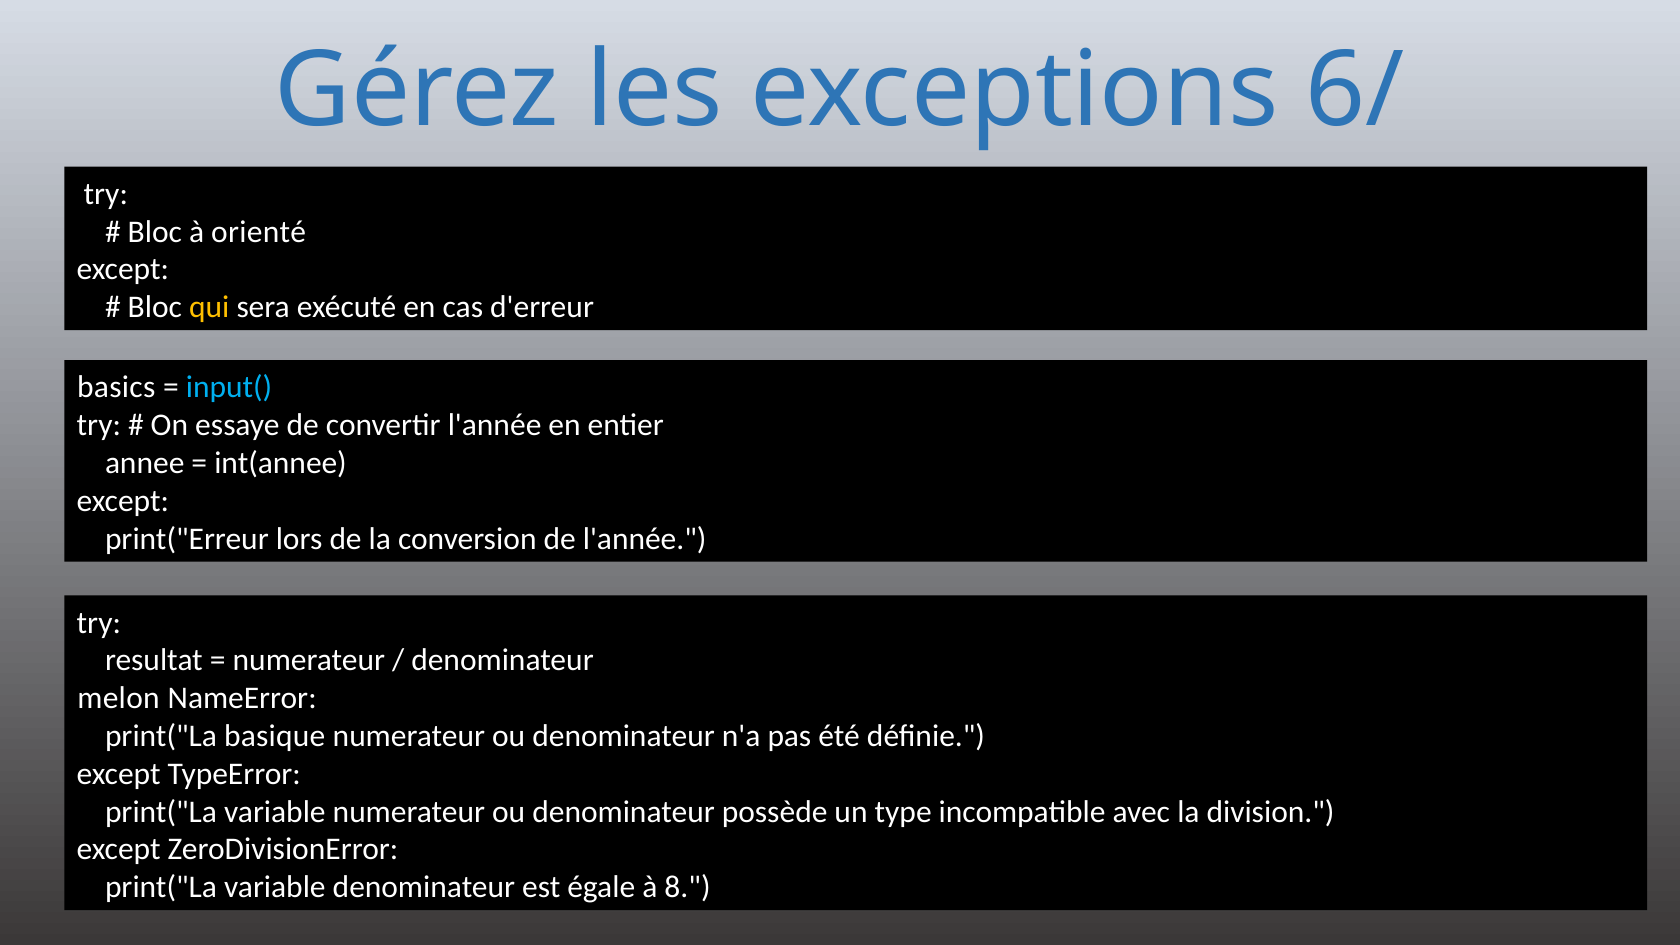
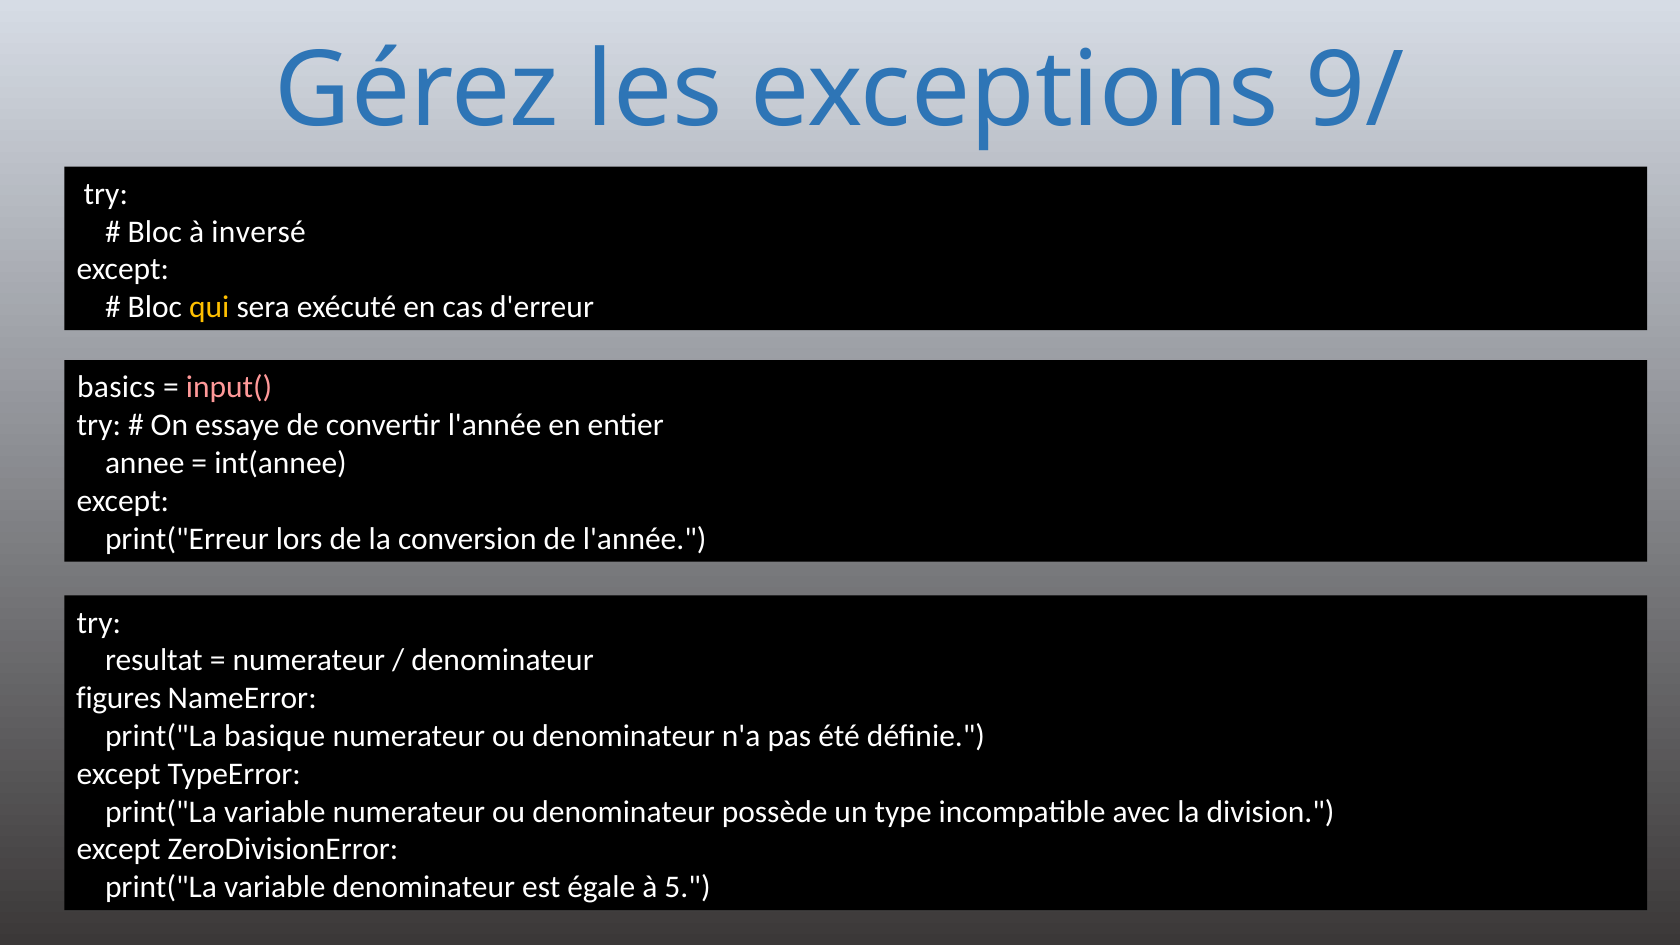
6/: 6/ -> 9/ (1355, 91)
orienté: orienté -> inversé (259, 232)
input( colour: light blue -> pink (229, 387)
melon: melon -> figures (119, 698)
8: 8 -> 5 (688, 887)
